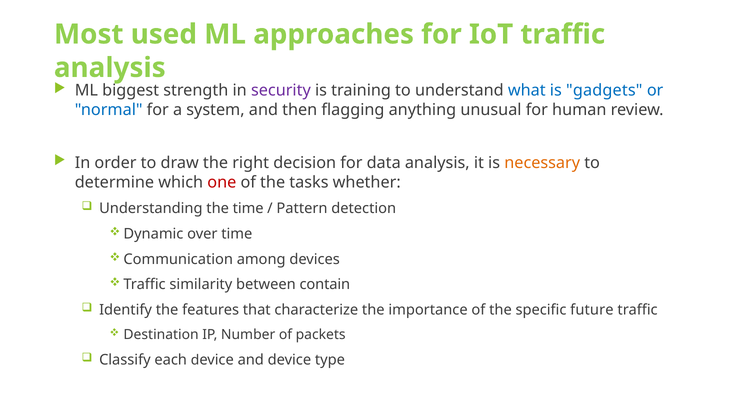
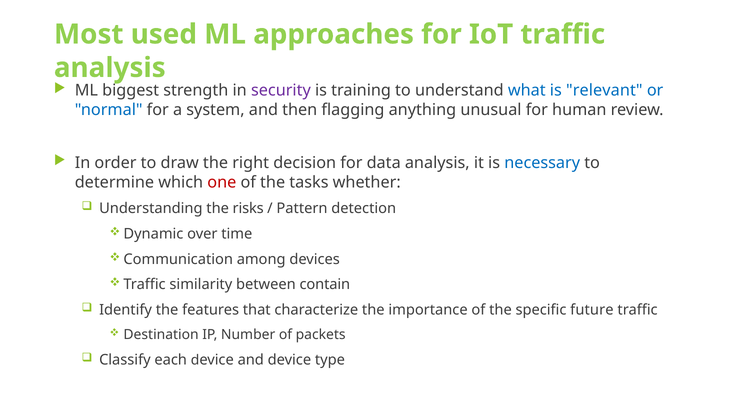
gadgets: gadgets -> relevant (604, 90)
necessary colour: orange -> blue (542, 162)
the time: time -> risks (248, 208)
